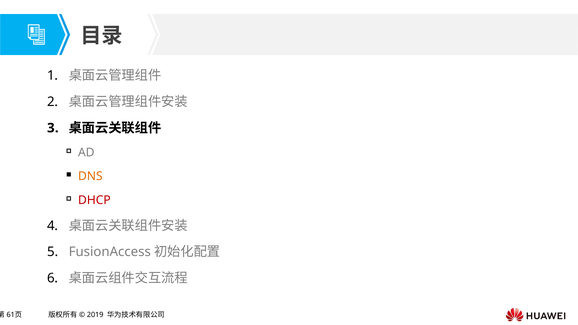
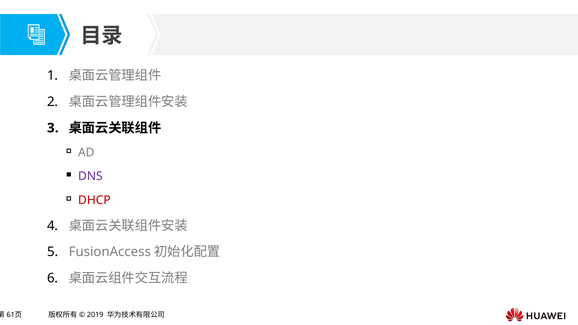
DNS colour: orange -> purple (90, 176)
